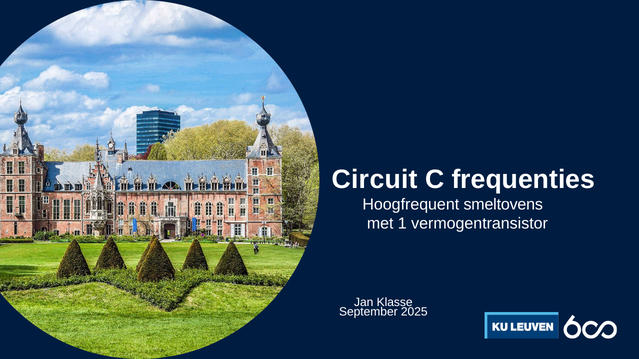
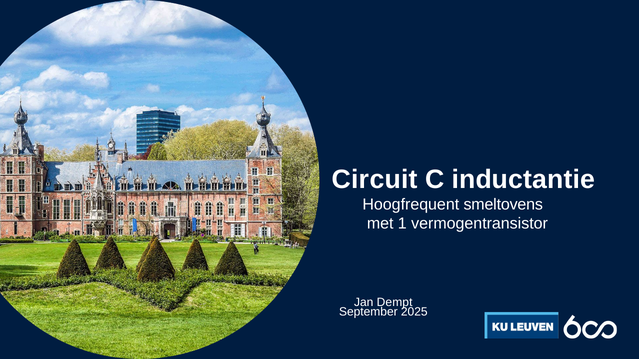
frequenties: frequenties -> inductantie (523, 180)
Klasse: Klasse -> Dempt (395, 303)
